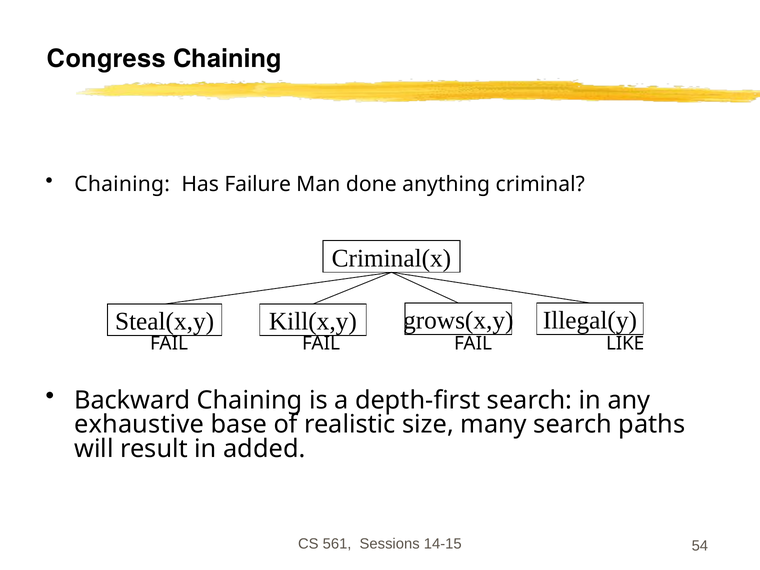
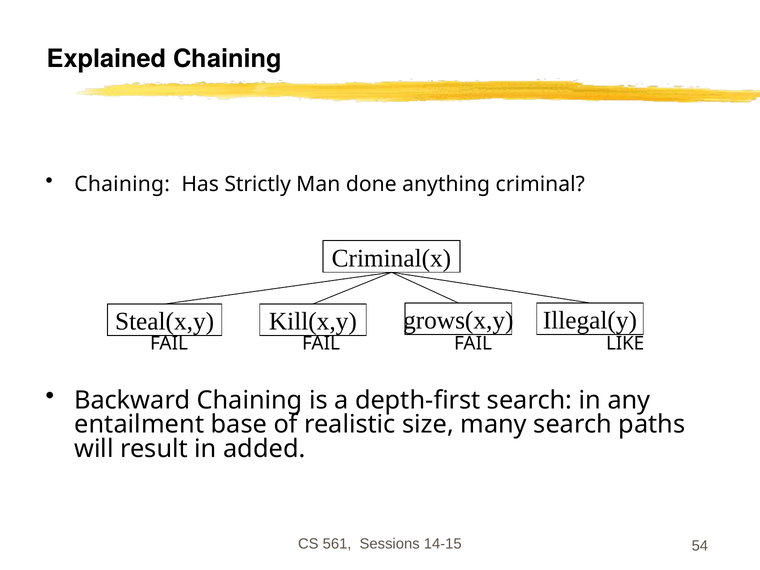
Congress: Congress -> Explained (106, 59)
Failure: Failure -> Strictly (258, 184)
exhaustive: exhaustive -> entailment (139, 425)
